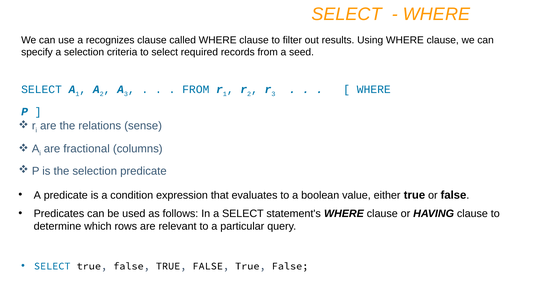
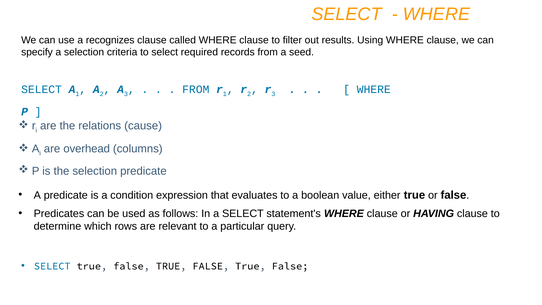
sense: sense -> cause (143, 126)
fractional: fractional -> overhead (87, 149)
